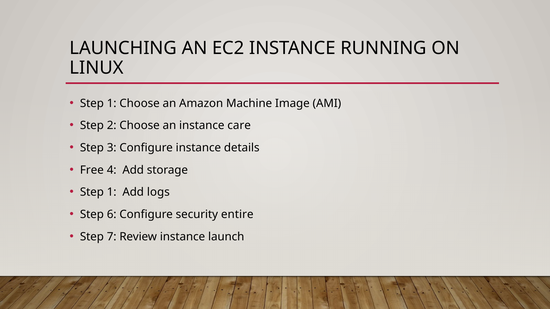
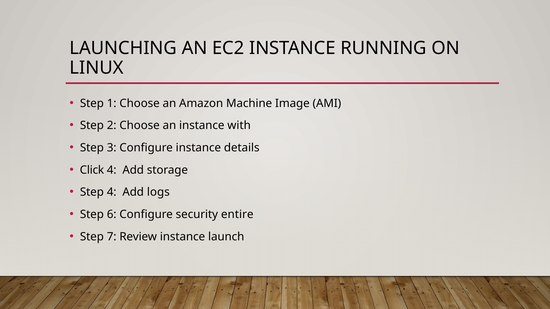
care: care -> with (239, 126)
Free: Free -> Click (92, 170)
1: 1 -> 4 (112, 192)
